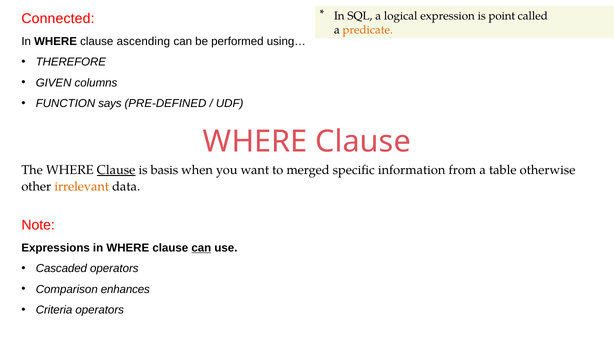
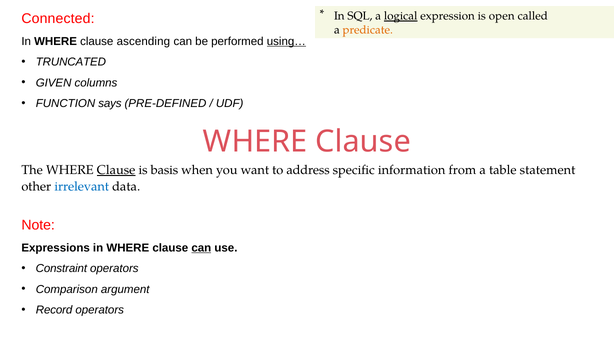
logical underline: none -> present (401, 16)
point: point -> open (502, 16)
using… underline: none -> present (286, 41)
THEREFORE: THEREFORE -> TRUNCATED (71, 62)
merged: merged -> address (308, 170)
otherwise: otherwise -> statement (548, 170)
irrelevant colour: orange -> blue (82, 187)
Cascaded: Cascaded -> Constraint (61, 269)
enhances: enhances -> argument (125, 290)
Criteria: Criteria -> Record (54, 310)
